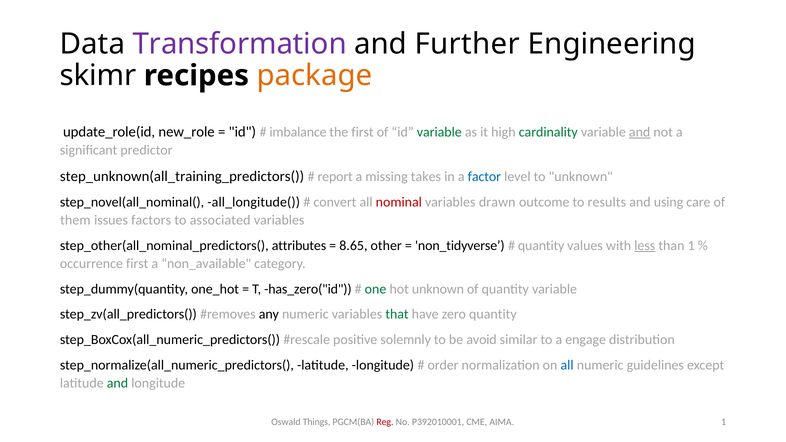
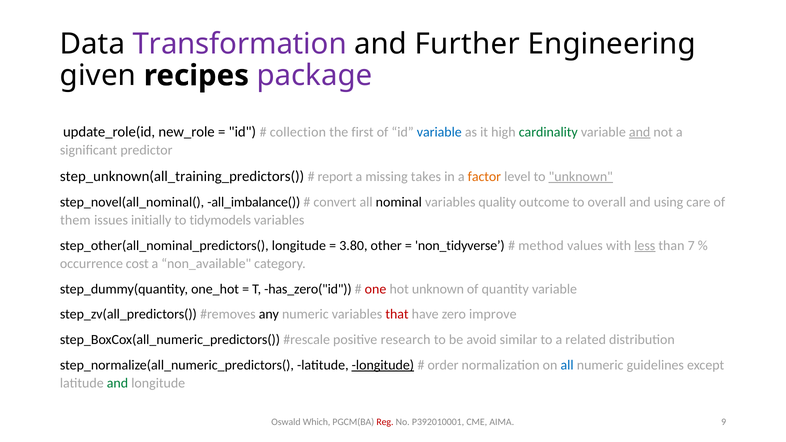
skimr: skimr -> given (98, 76)
package colour: orange -> purple (315, 76)
imbalance: imbalance -> collection (298, 132)
variable colour: green -> blue (439, 132)
factor colour: blue -> orange (484, 177)
unknown underline: none -> present (581, 177)
all_longitude(: all_longitude( -> all_imbalance( (254, 202)
nominal colour: red -> black (399, 202)
drawn: drawn -> quality (497, 202)
results: results -> overall (607, 202)
factors: factors -> initially (151, 220)
associated: associated -> tidymodels (220, 220)
step_other(all_nominal_predictors( attributes: attributes -> longitude (299, 246)
8.65: 8.65 -> 3.80 (353, 246)
quantity: quantity -> method (541, 246)
than 1: 1 -> 7 (691, 246)
occurrence first: first -> cost (137, 264)
one colour: green -> red (376, 289)
that colour: green -> red (397, 314)
zero quantity: quantity -> improve (493, 314)
solemnly: solemnly -> research (406, 340)
engage: engage -> related (586, 340)
longitude underline: none -> present (383, 365)
Things: Things -> Which (317, 422)
AIMA 1: 1 -> 9 (724, 422)
